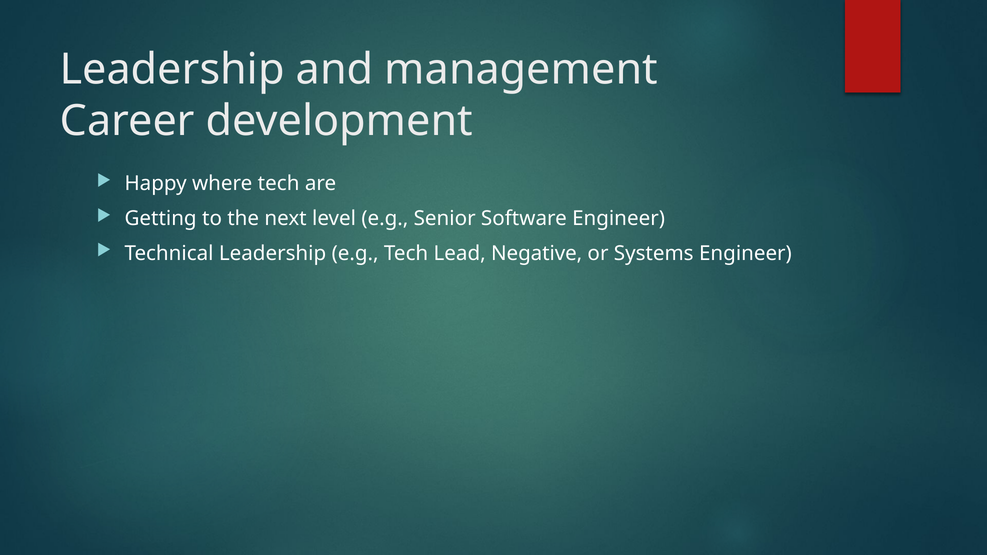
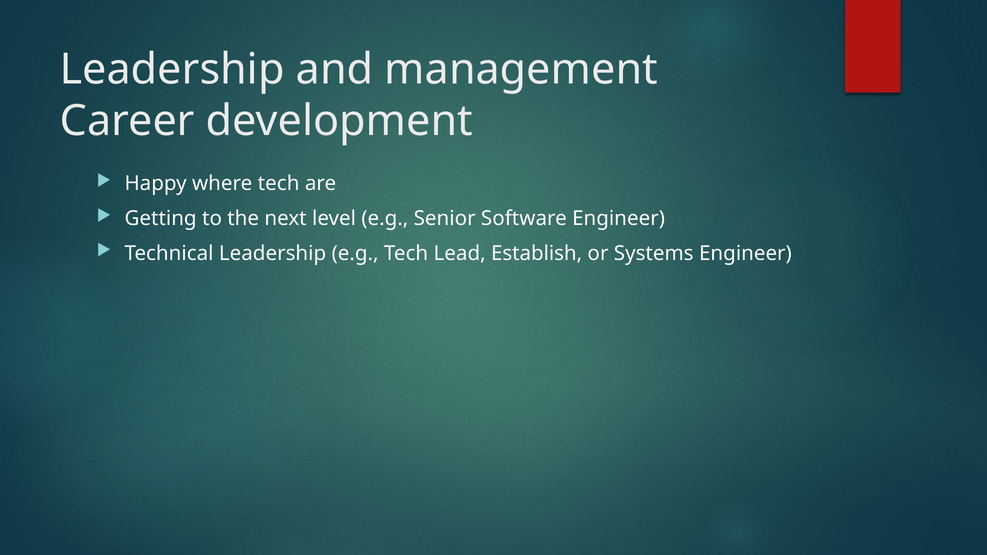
Negative: Negative -> Establish (537, 254)
